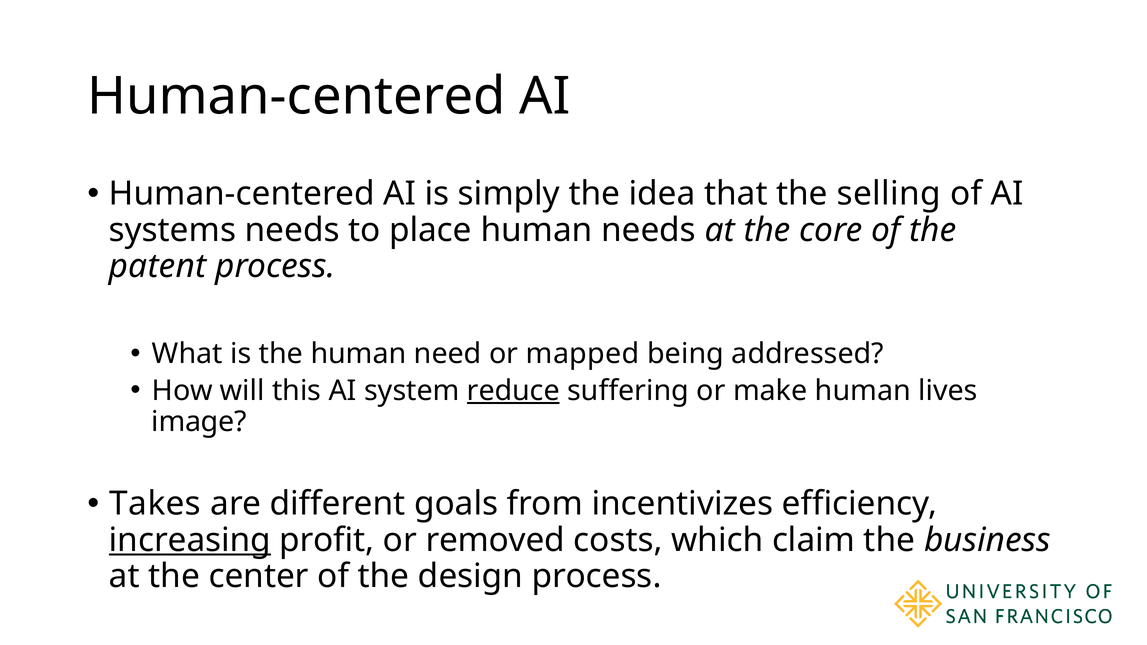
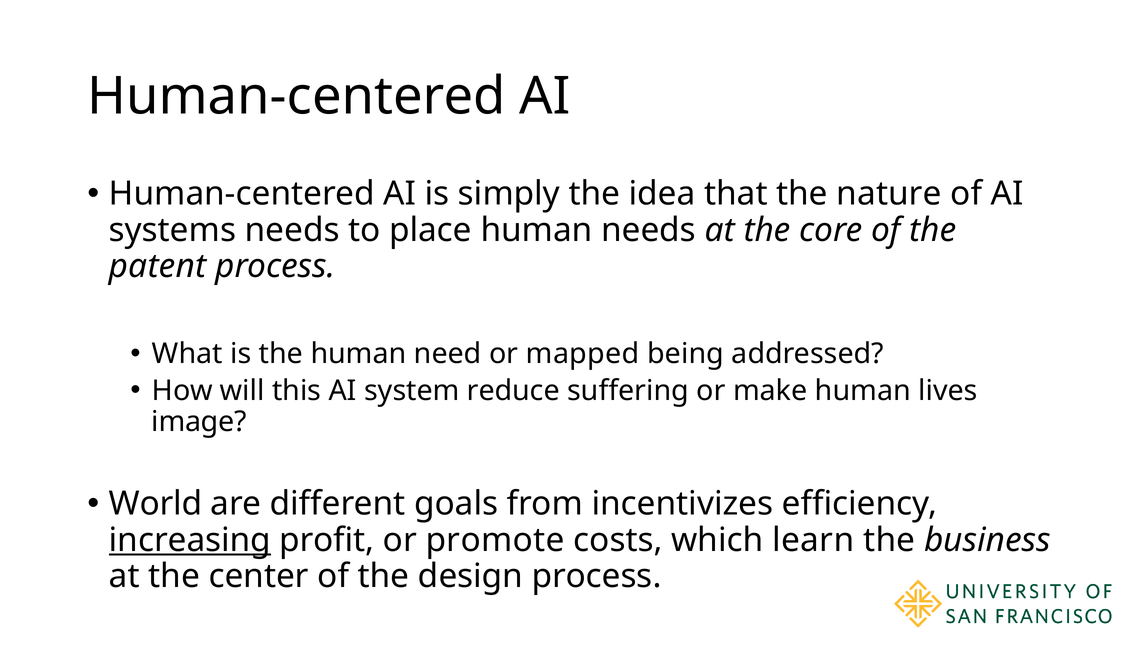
selling: selling -> nature (889, 194)
reduce underline: present -> none (513, 391)
Takes: Takes -> World (156, 504)
removed: removed -> promote (495, 540)
claim: claim -> learn (813, 540)
